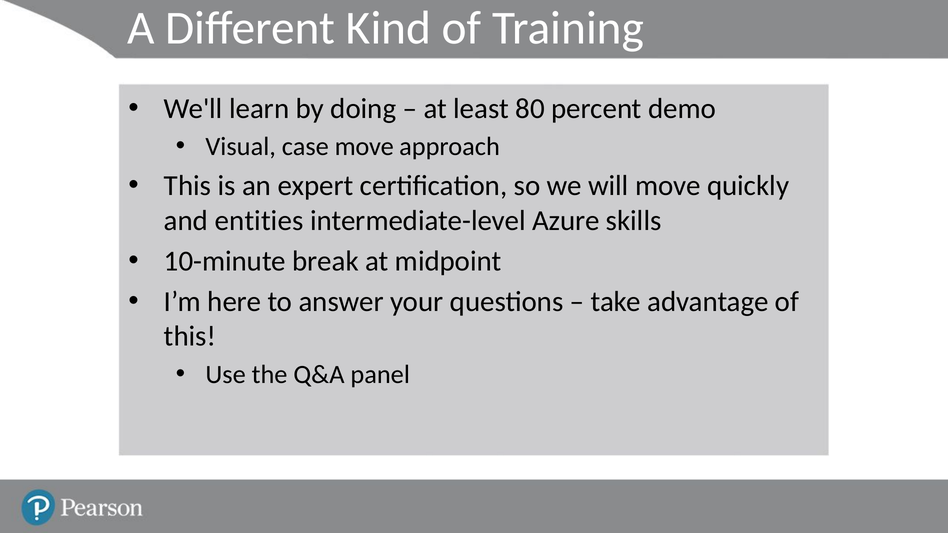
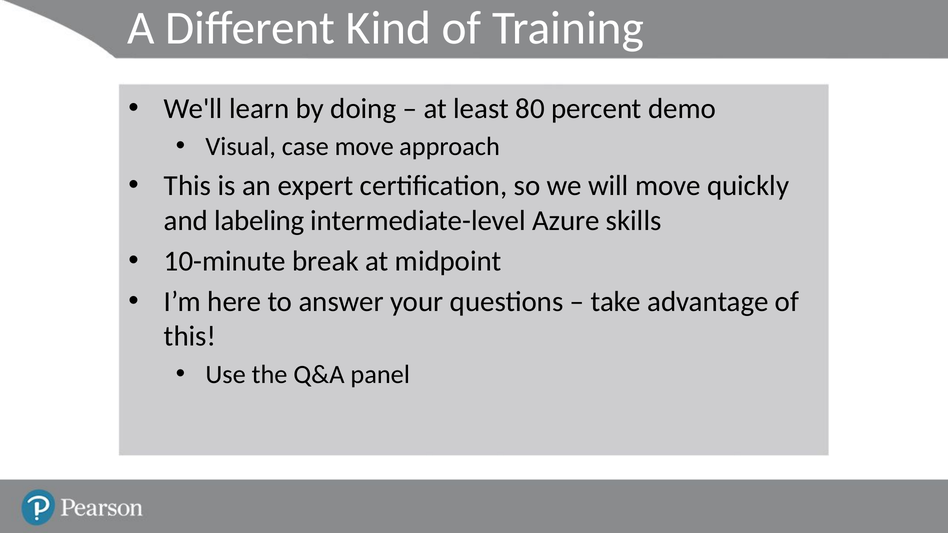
entities: entities -> labeling (259, 221)
